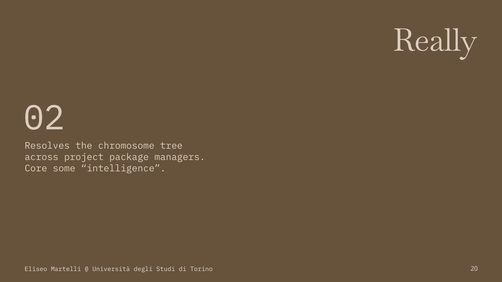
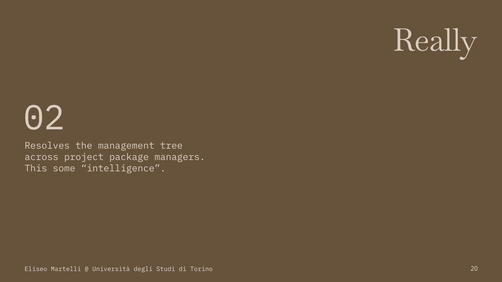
chromosome: chromosome -> management (126, 146)
Core: Core -> This (36, 168)
